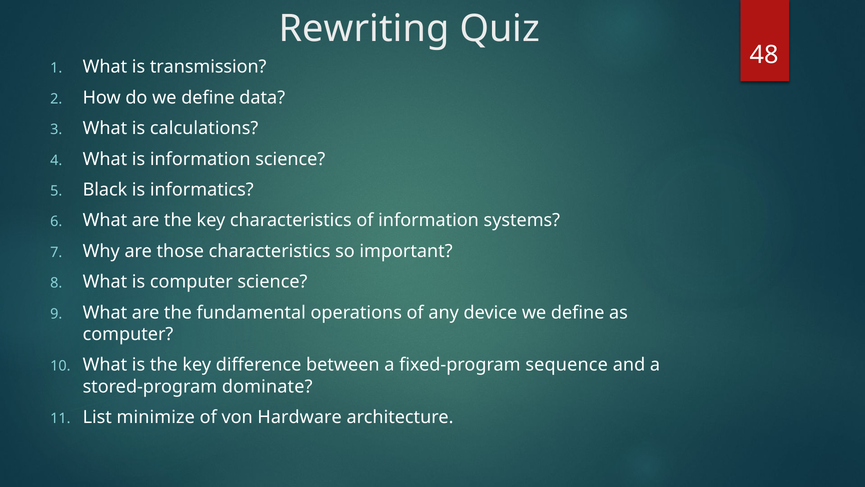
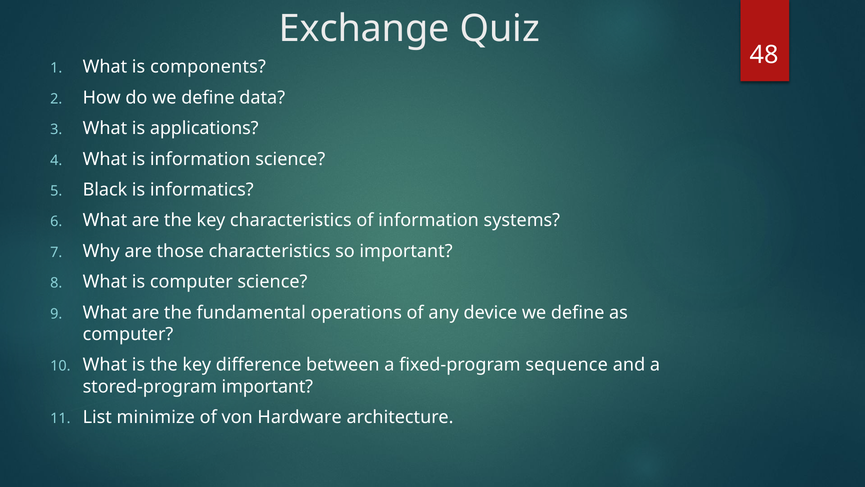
Rewriting: Rewriting -> Exchange (364, 29)
transmission: transmission -> components (208, 67)
calculations: calculations -> applications (204, 128)
stored-program dominate: dominate -> important (267, 386)
